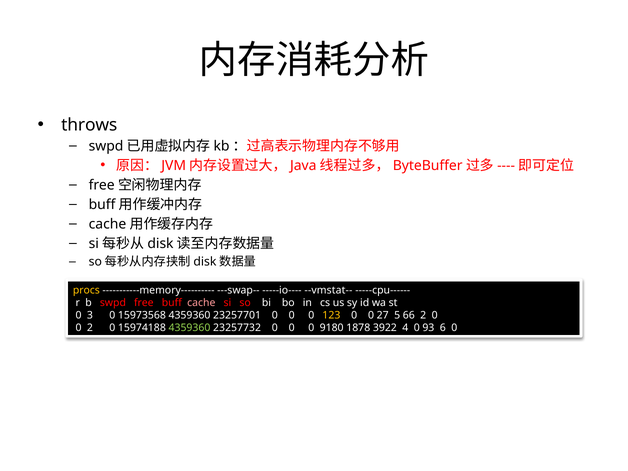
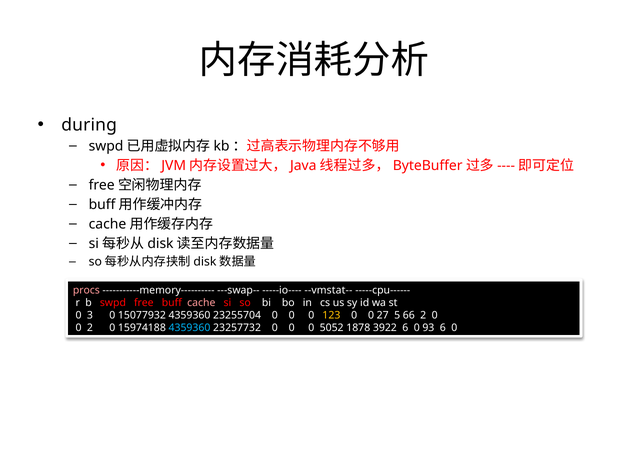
throws: throws -> during (89, 125)
procs colour: yellow -> pink (86, 290)
15973568: 15973568 -> 15077932 (142, 315)
23257701: 23257701 -> 23255704 (237, 315)
4359360 colour: light green -> light blue (189, 328)
9180: 9180 -> 5052 (332, 328)
3922 4: 4 -> 6 (405, 328)
